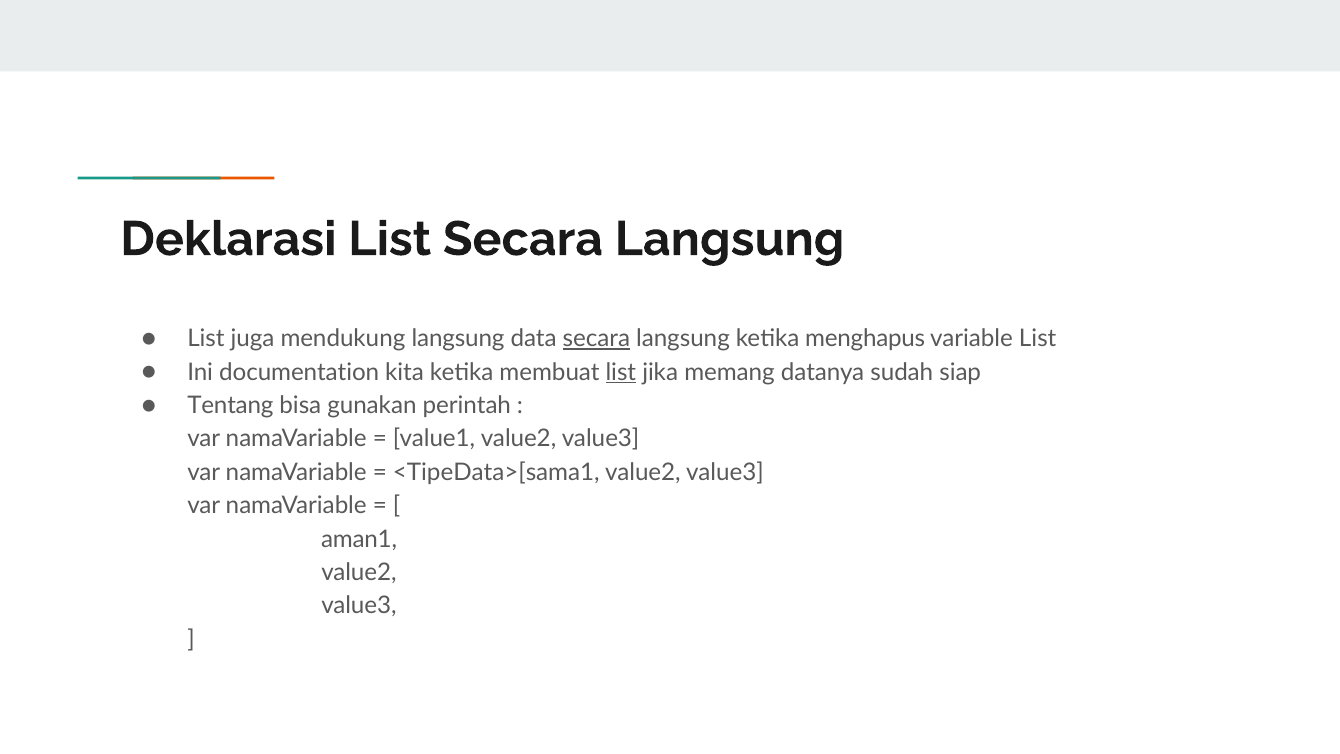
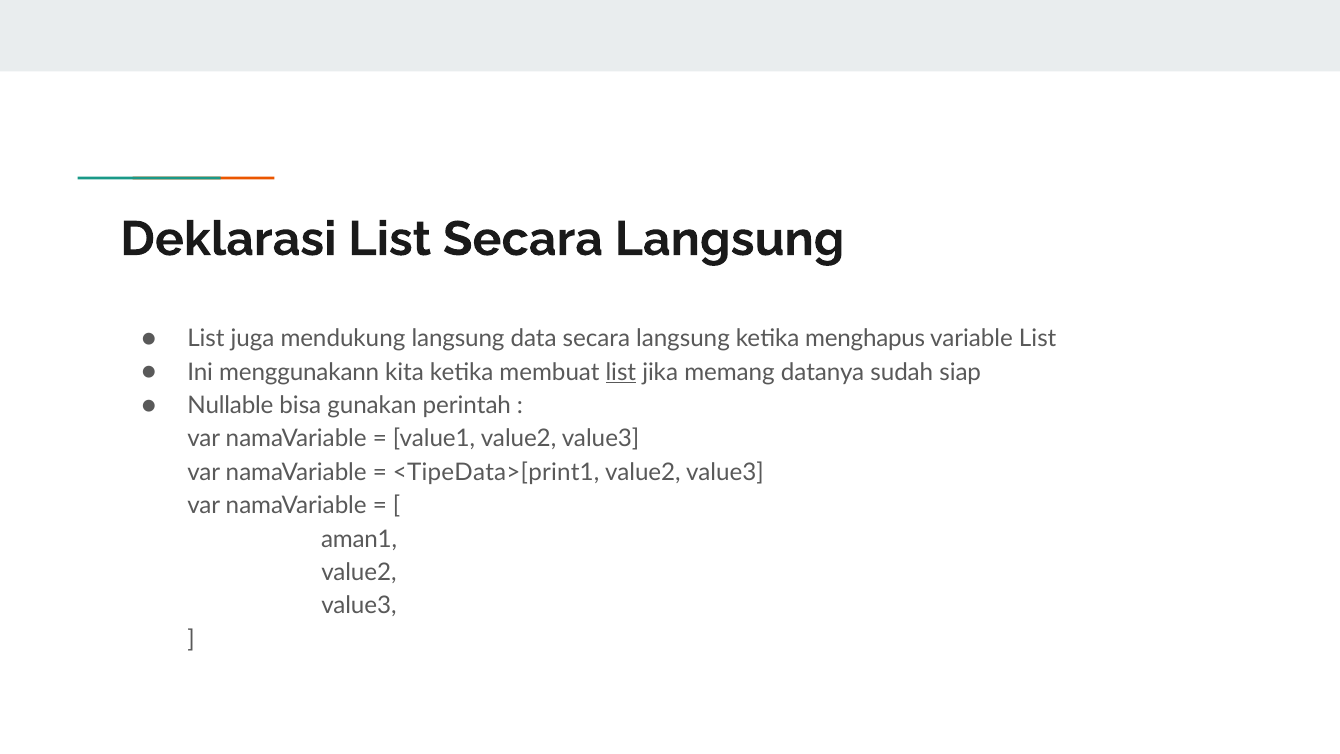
secara underline: present -> none (596, 339)
documentation: documentation -> menggunakann (299, 372)
Tentang: Tentang -> Nullable (230, 405)
<TipeData>[sama1: <TipeData>[sama1 -> <TipeData>[print1 (496, 472)
